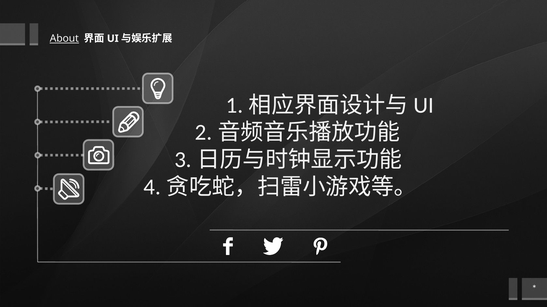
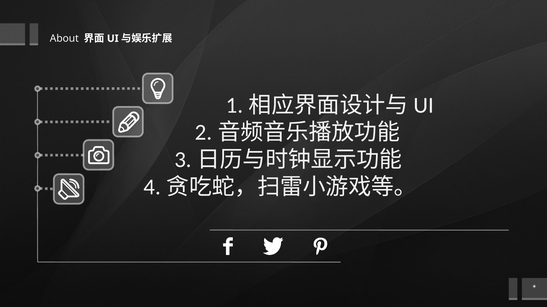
About underline: present -> none (64, 39)
